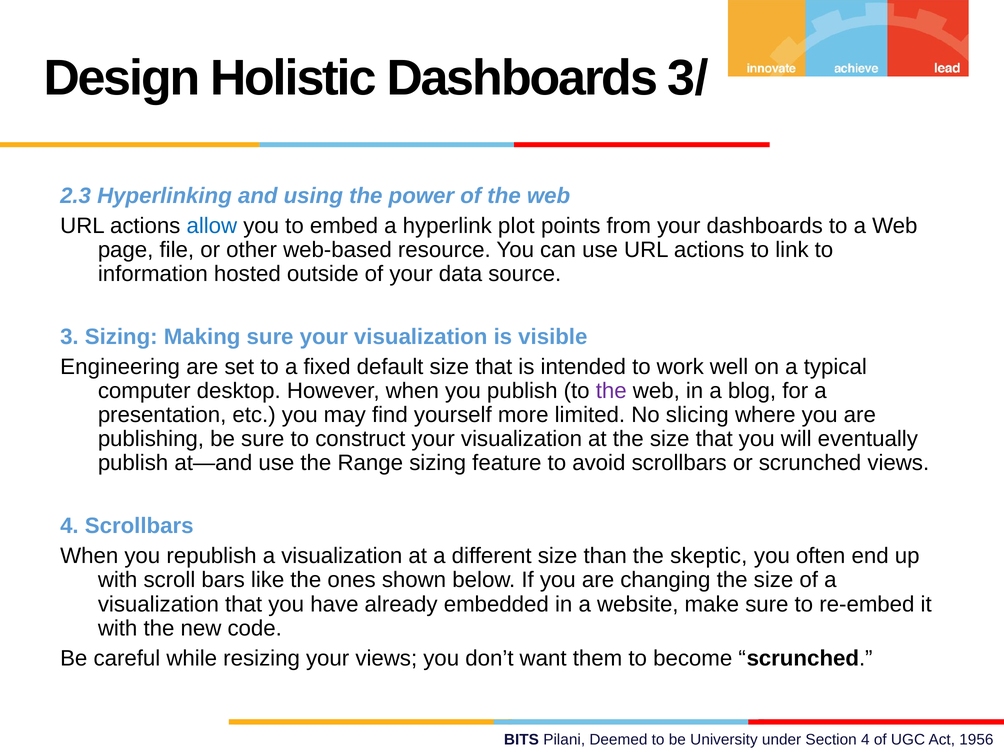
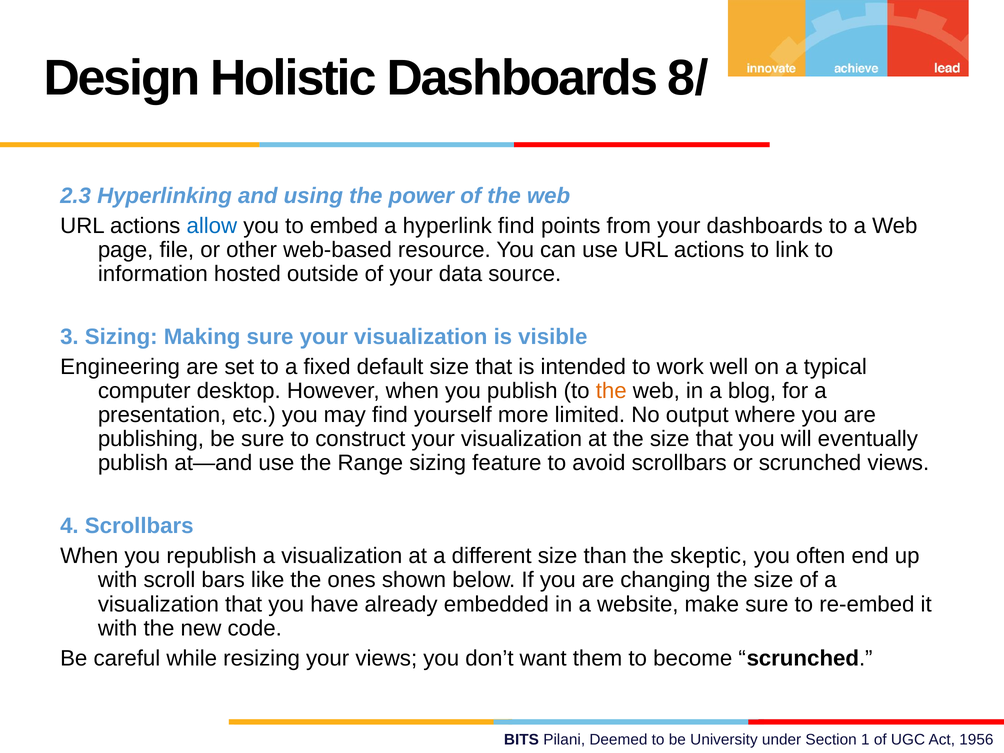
3/: 3/ -> 8/ (688, 78)
hyperlink plot: plot -> find (516, 226)
the colour: purple -> orange (611, 391)
slicing: slicing -> output (697, 415)
4: 4 -> 1 (865, 739)
